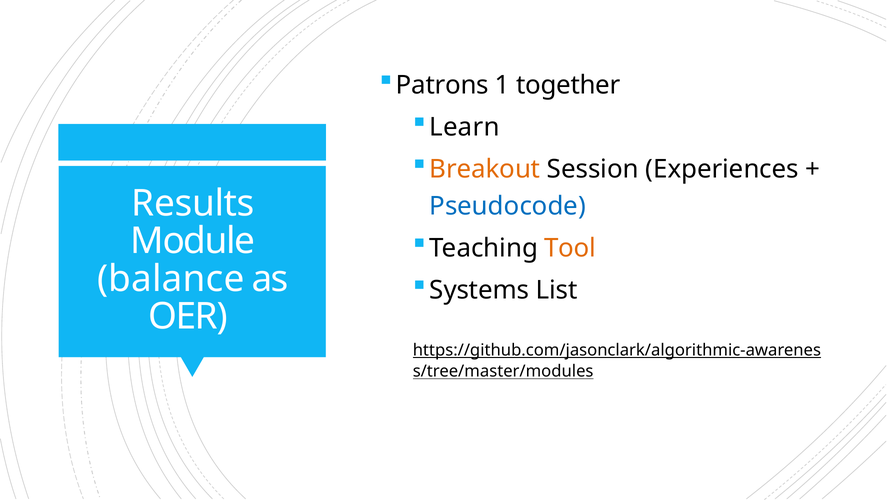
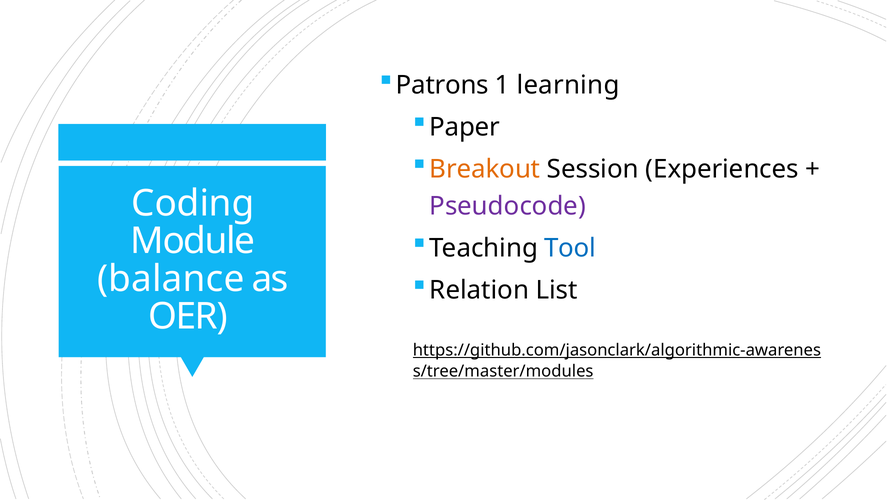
together: together -> learning (568, 85)
Learn: Learn -> Paper (465, 127)
Results: Results -> Coding (193, 203)
Pseudocode colour: blue -> purple (508, 206)
Tool colour: orange -> blue (570, 248)
Systems: Systems -> Relation (479, 290)
